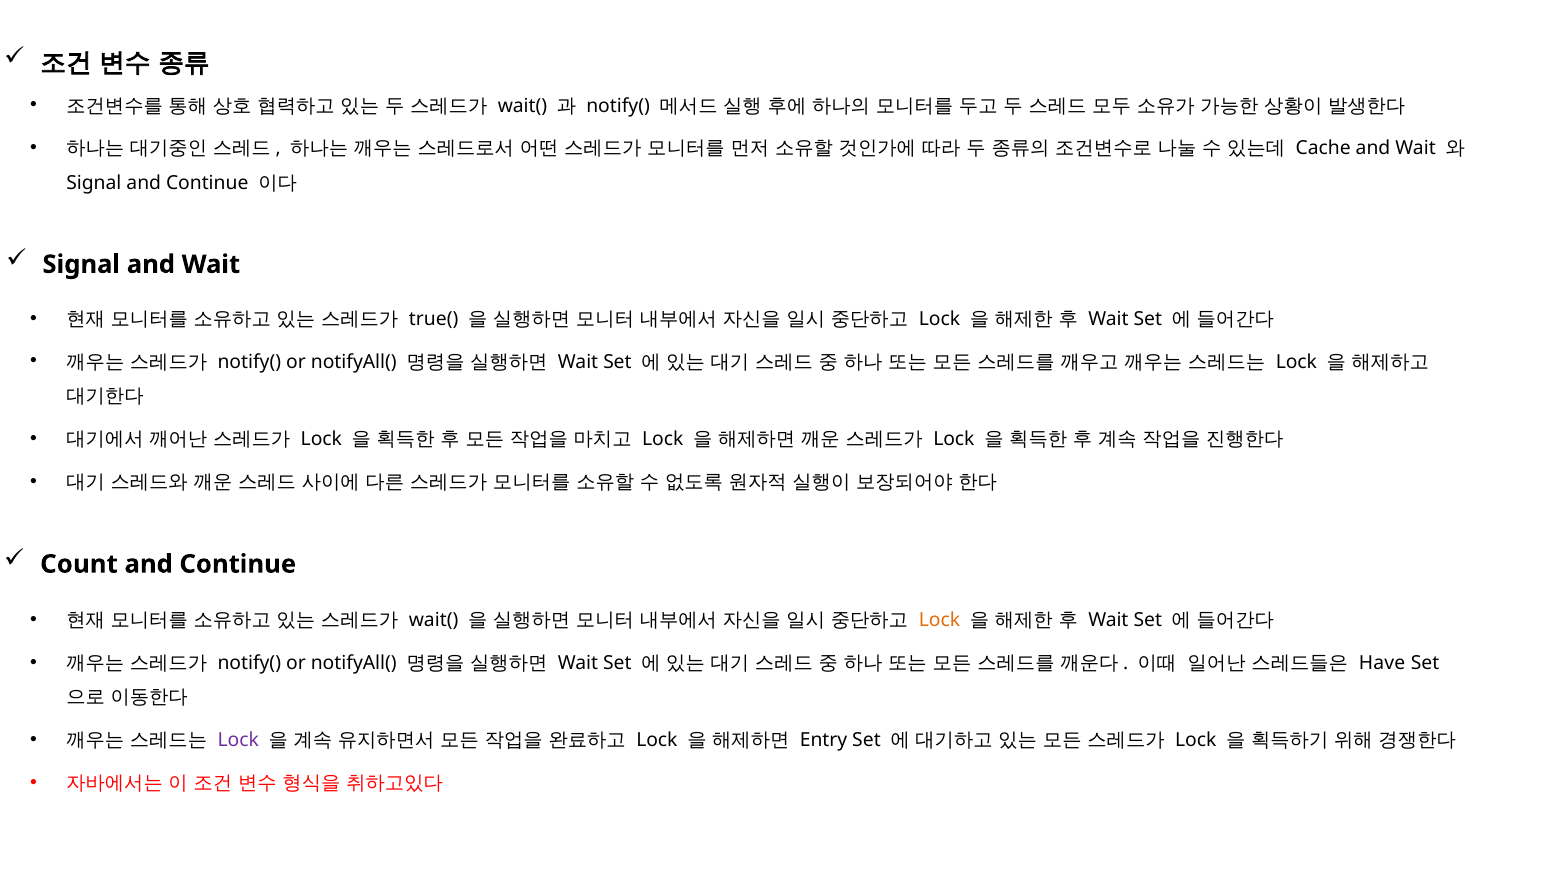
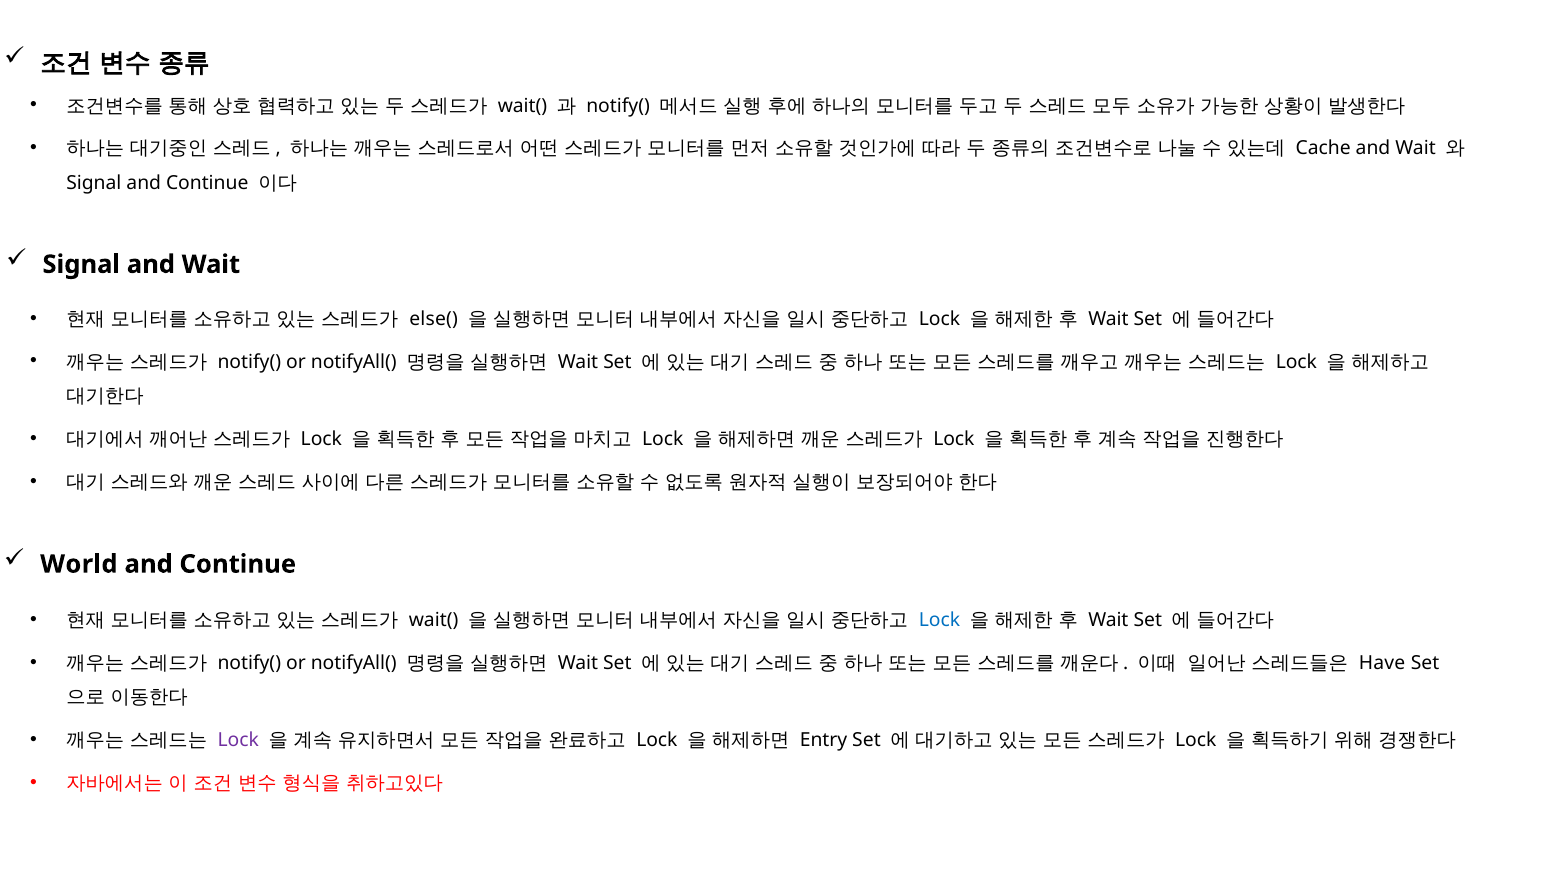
true(: true( -> else( (434, 319)
Count: Count -> World (79, 564)
Lock colour: orange -> blue (939, 620)
